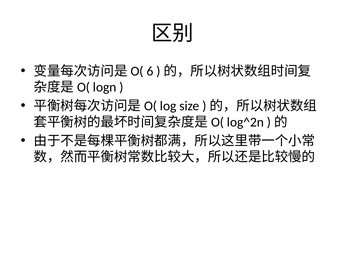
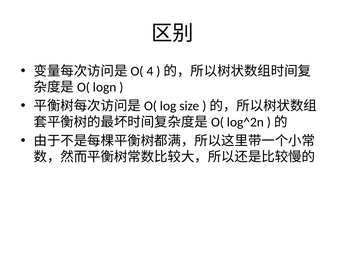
6: 6 -> 4 (150, 71)
